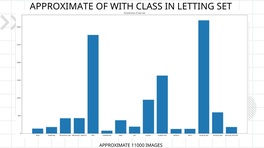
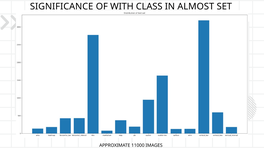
APPROXIMATE: APPROXIMATE -> SIGNIFICANCE (62, 6)
LETTING: LETTING -> ALMOST (196, 6)
